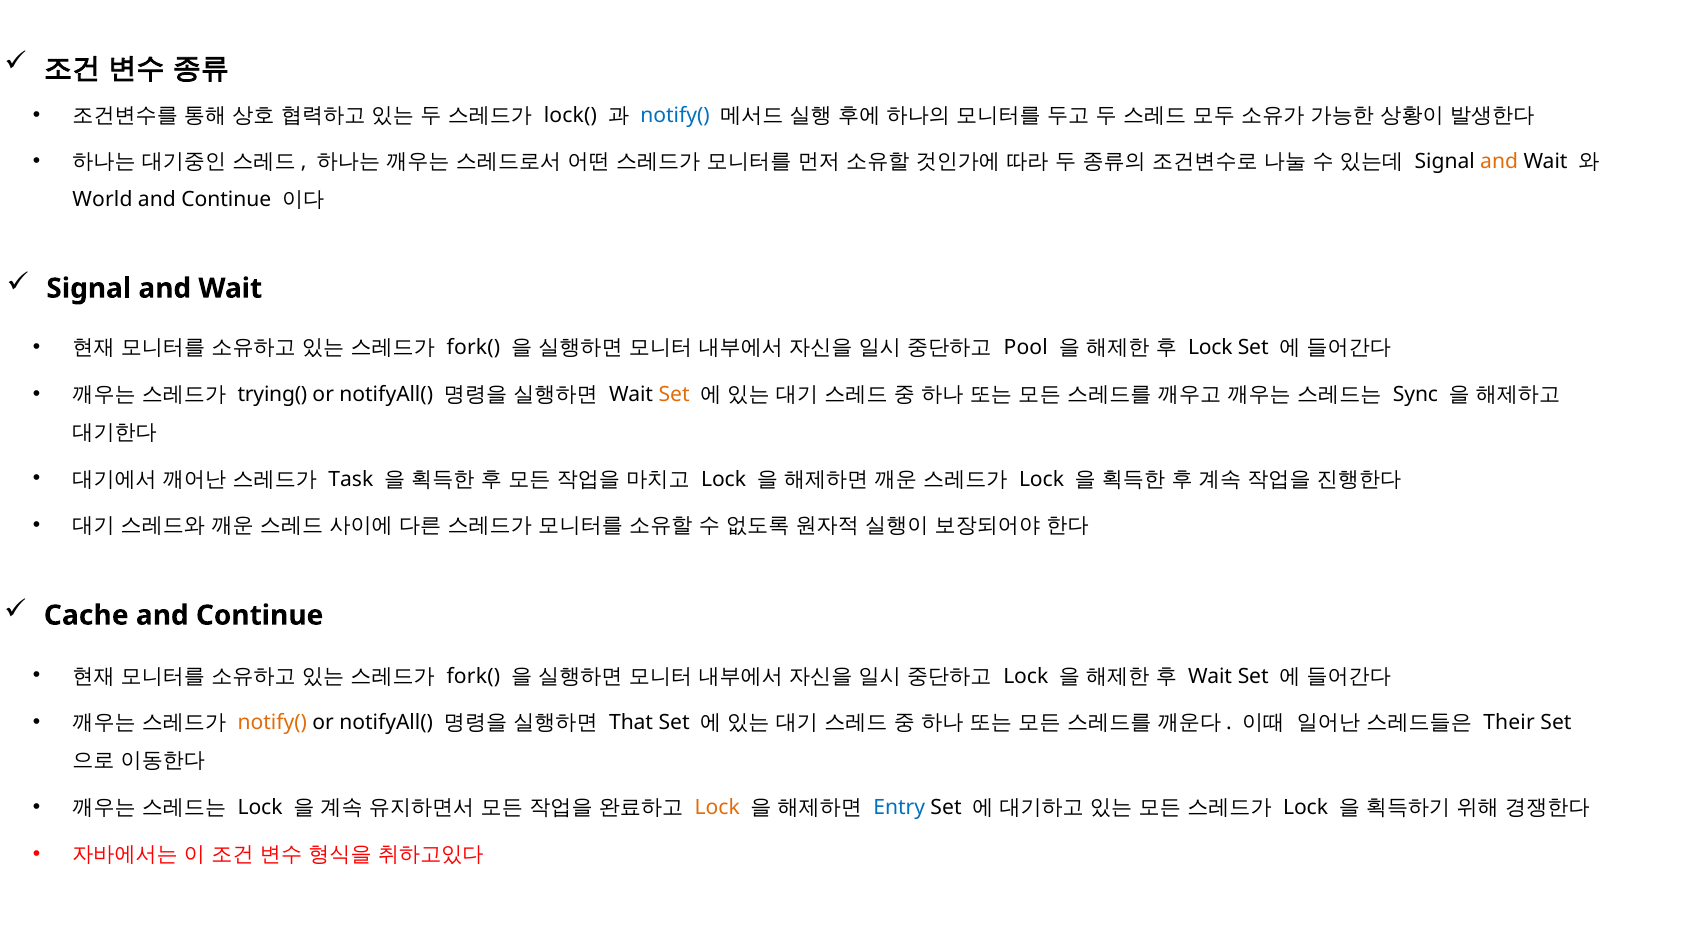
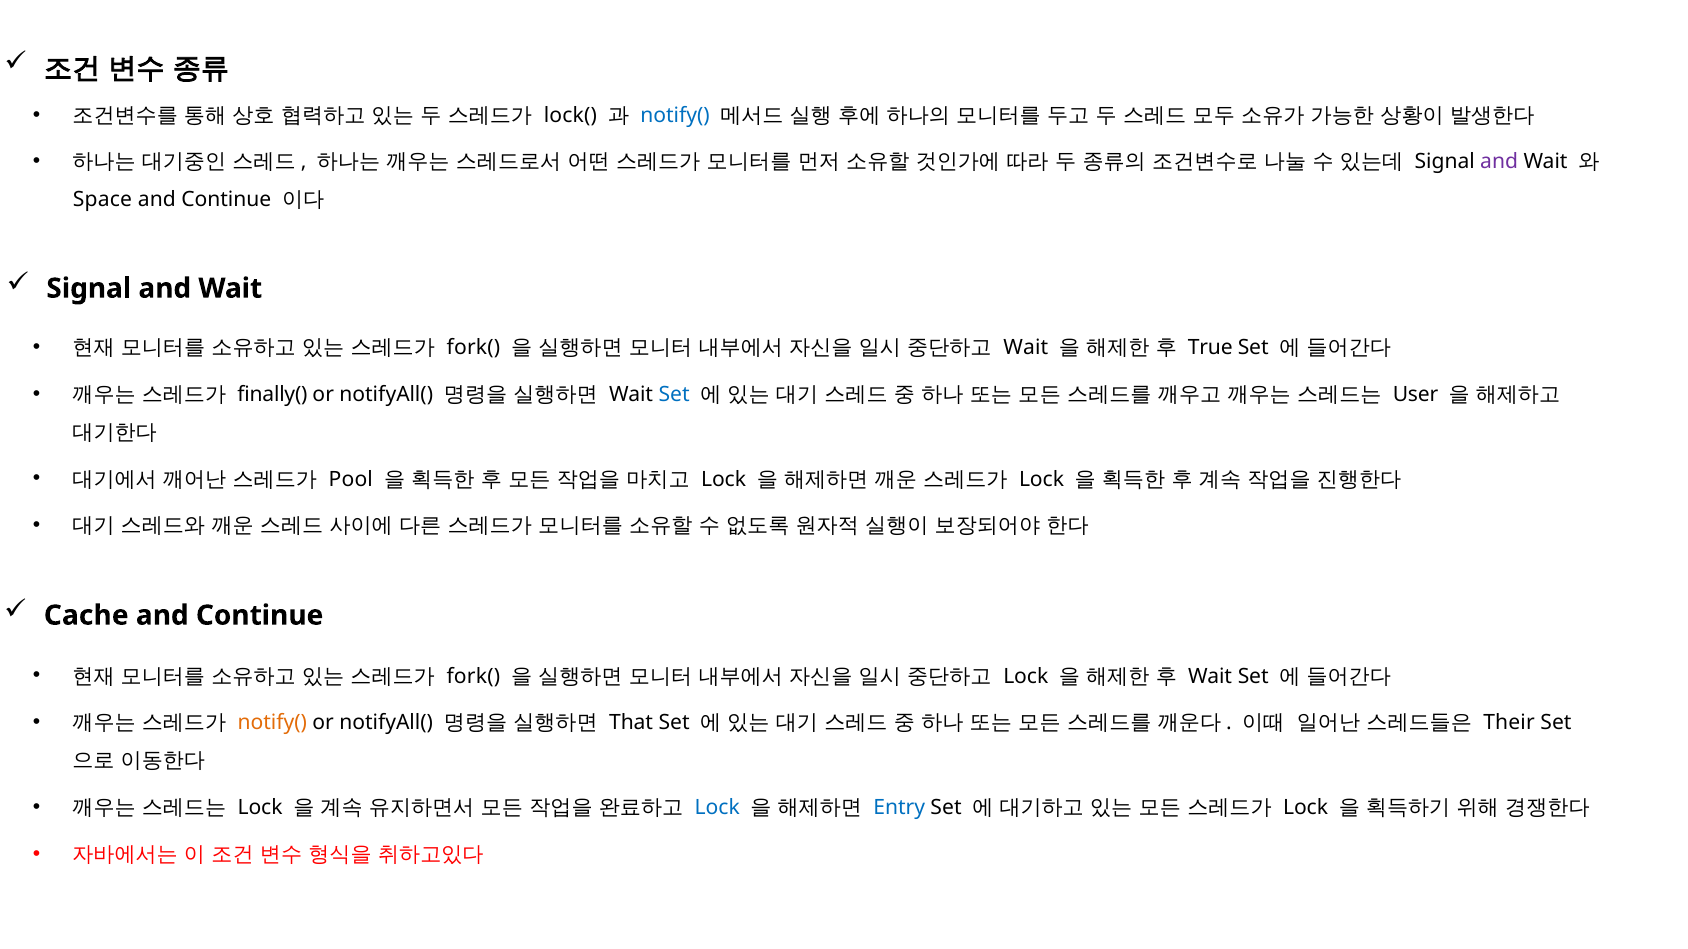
and colour: orange -> purple (1499, 162)
World: World -> Space (102, 200)
Pool: Pool -> Wait (1026, 348)
Lock: Lock -> True (1210, 348)
trying(: trying( -> finally( (272, 395)
Set colour: orange -> blue (674, 395)
Sync: Sync -> User (1416, 395)
Task: Task -> Pool (351, 479)
Lock colour: orange -> blue (717, 808)
